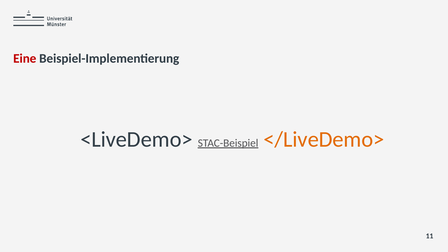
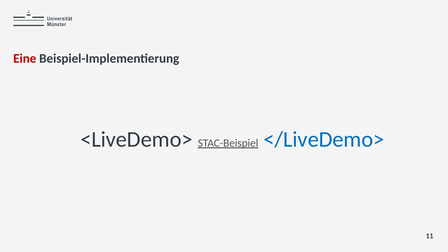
</LiveDemo> colour: orange -> blue (324, 139)
